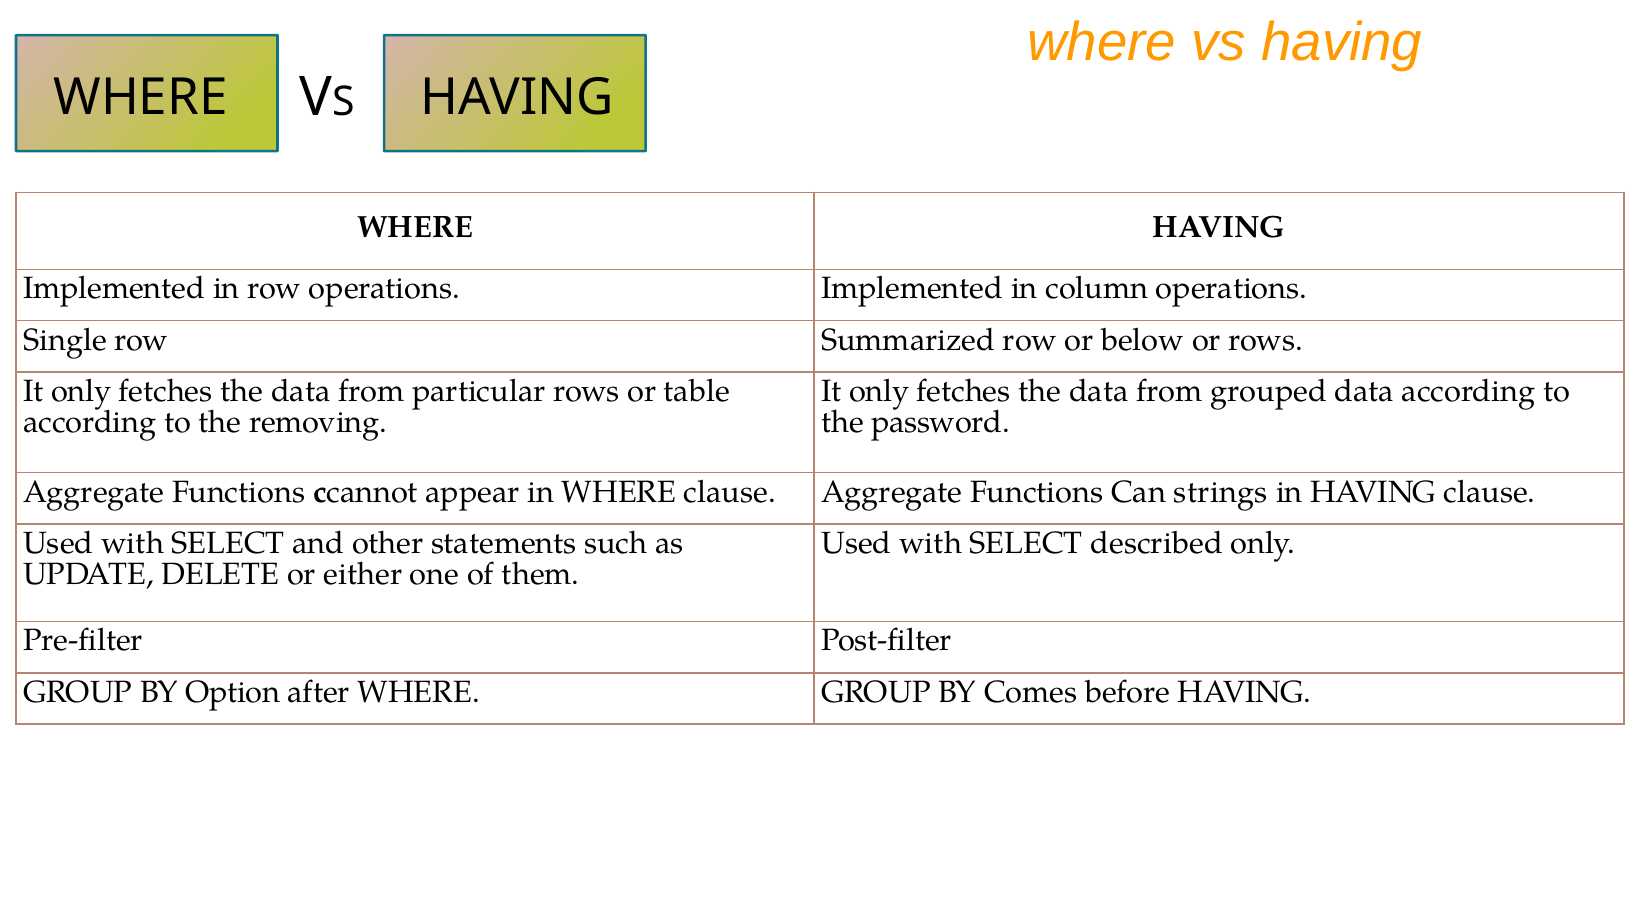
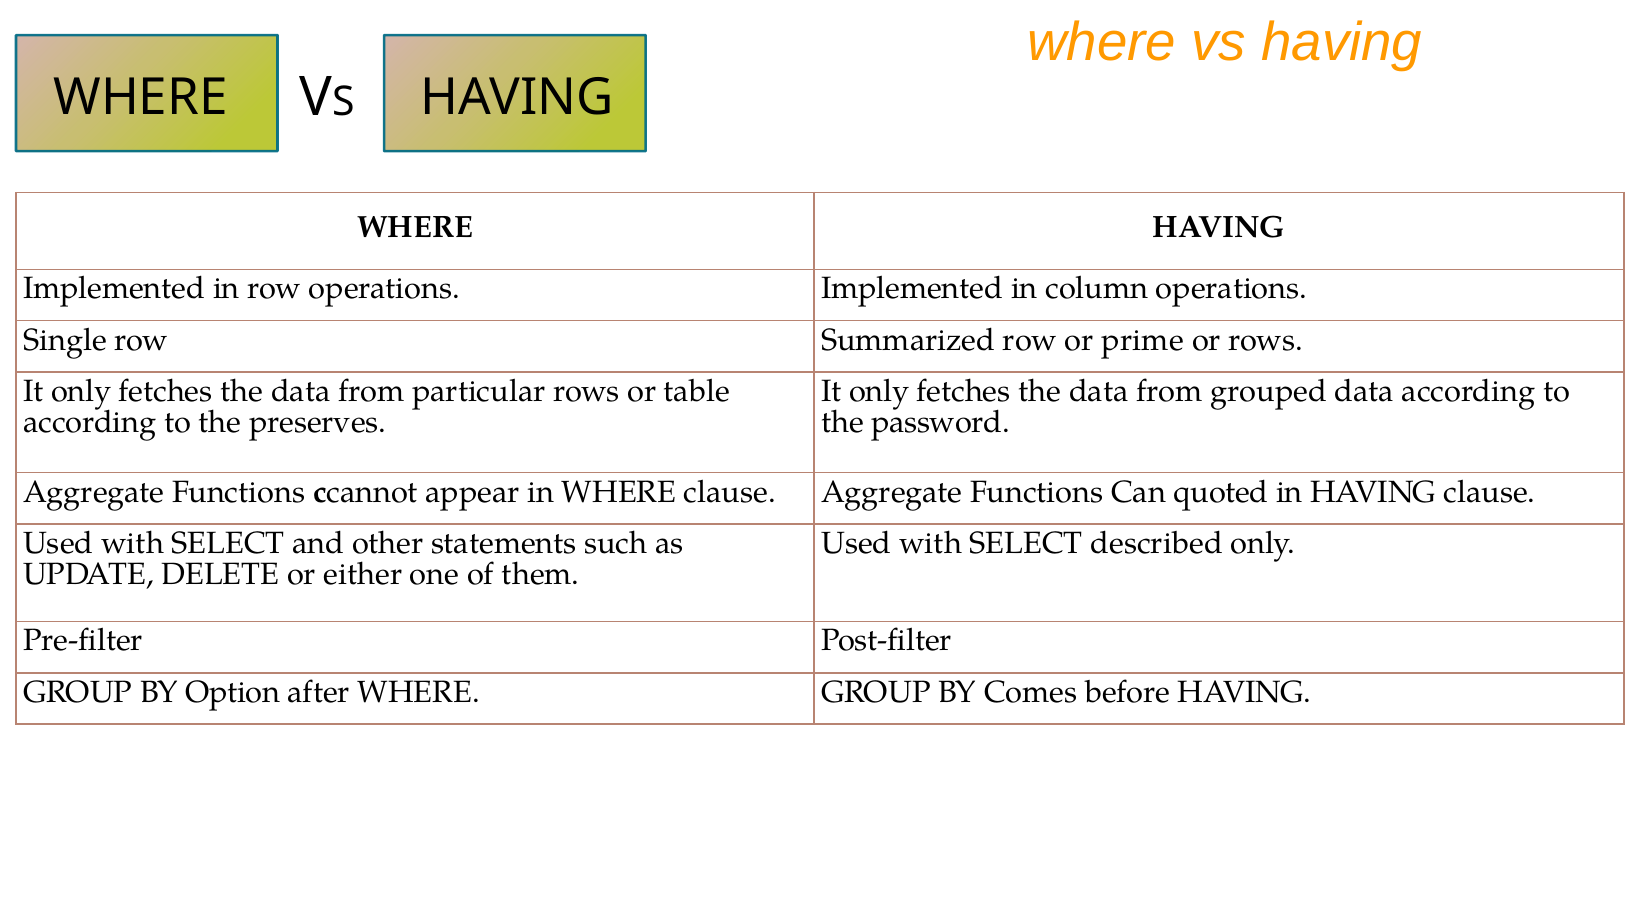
below: below -> prime (1143, 340)
removing: removing -> preserves (318, 422)
strings: strings -> quoted (1221, 492)
